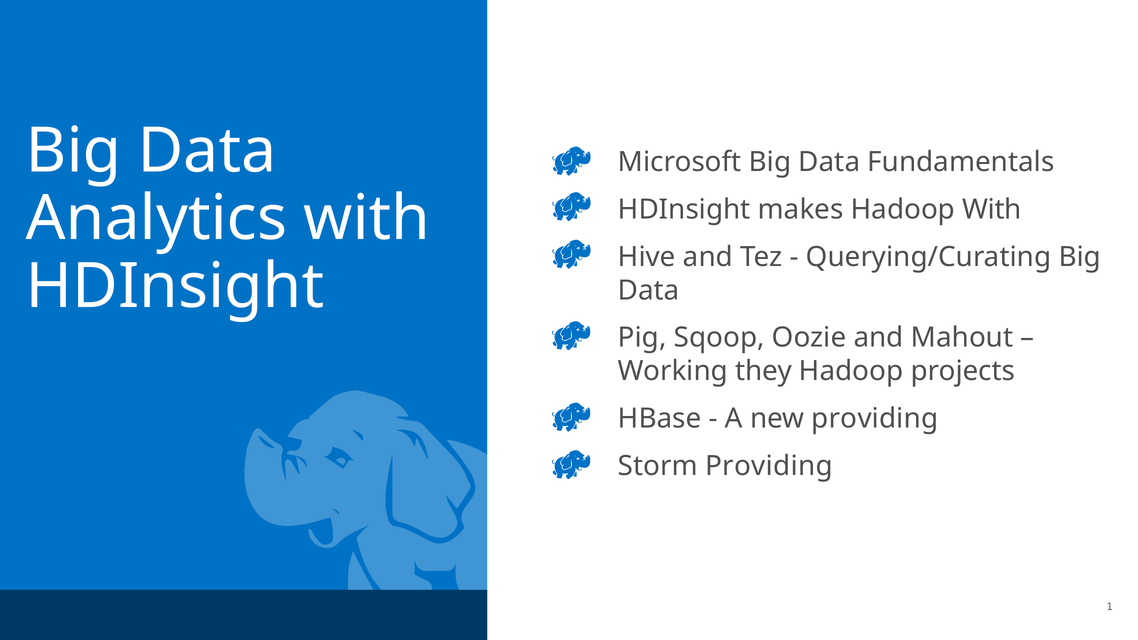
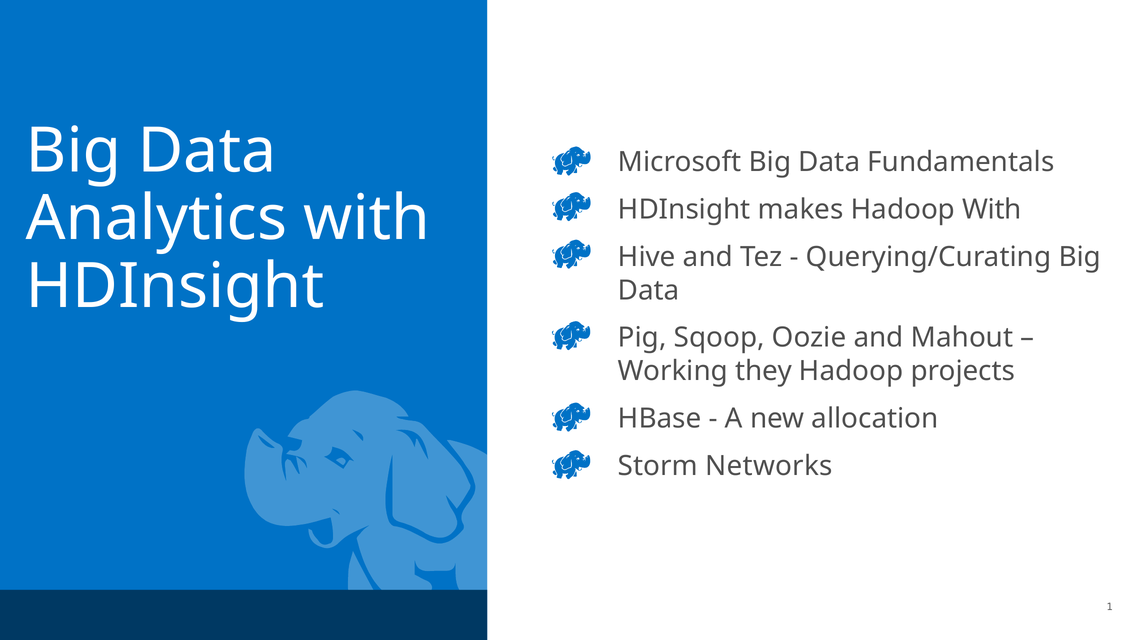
new providing: providing -> allocation (875, 419)
Storm Providing: Providing -> Networks (769, 466)
